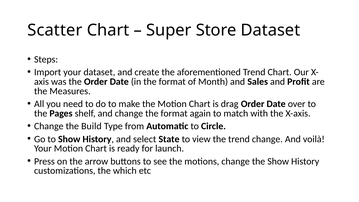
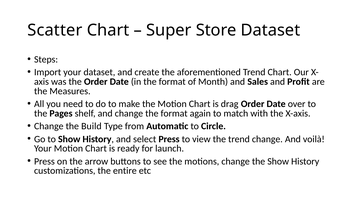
select State: State -> Press (169, 139)
which: which -> entire (125, 171)
